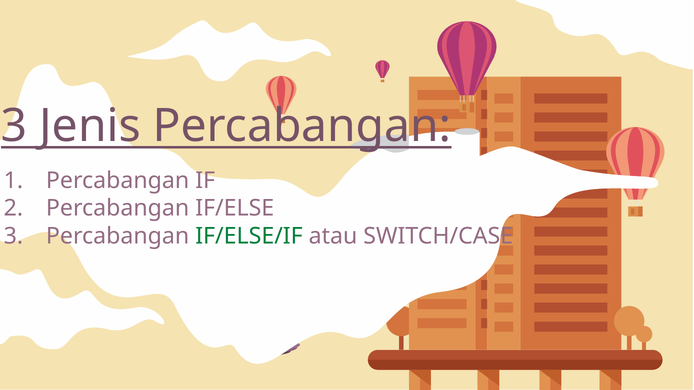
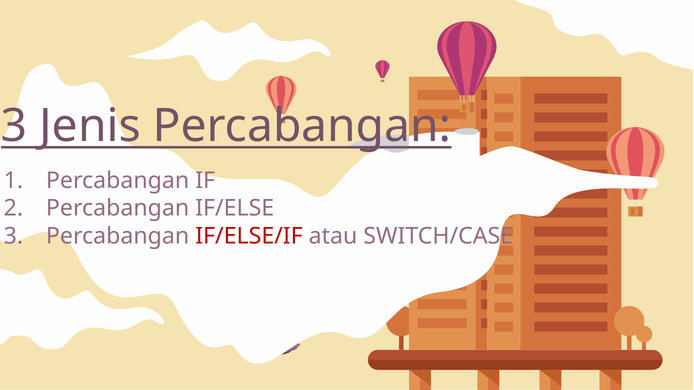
IF/ELSE/IF colour: green -> red (249, 236)
